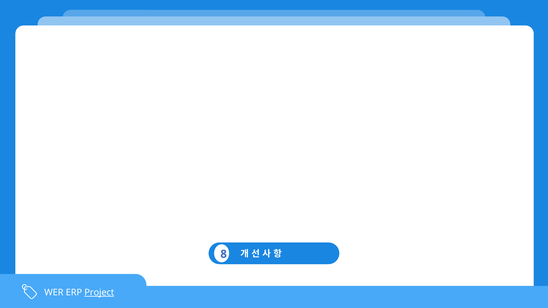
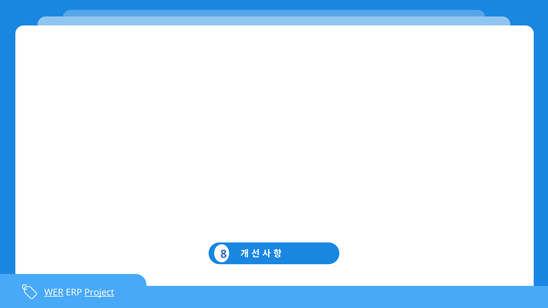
WER underline: none -> present (54, 293)
